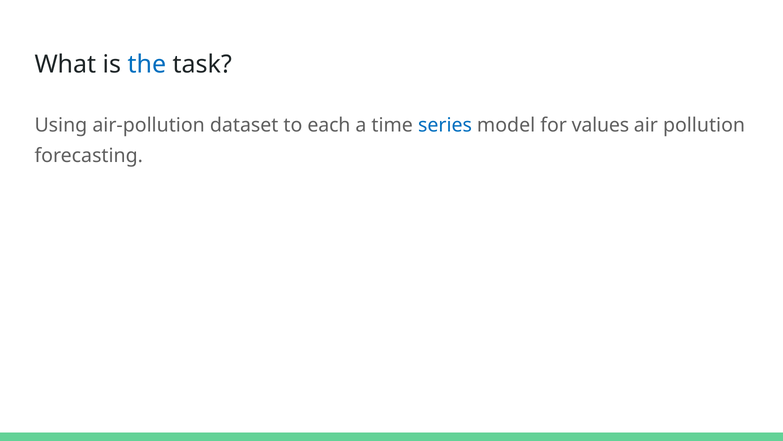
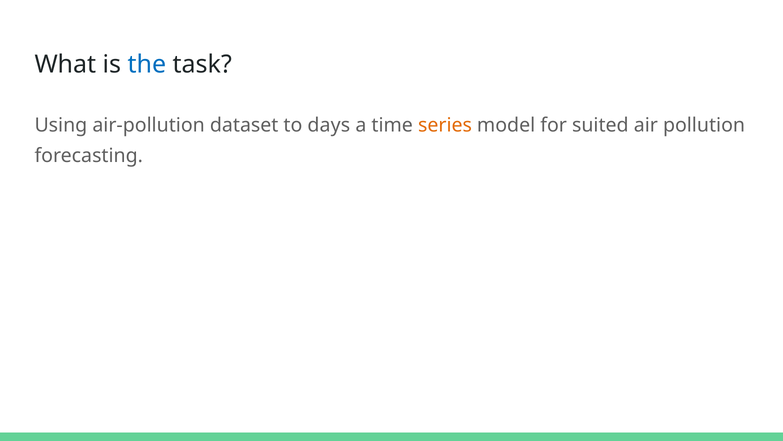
each: each -> days (329, 125)
series colour: blue -> orange (445, 125)
values: values -> suited (600, 125)
